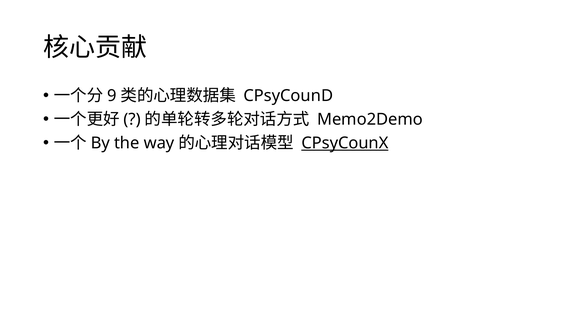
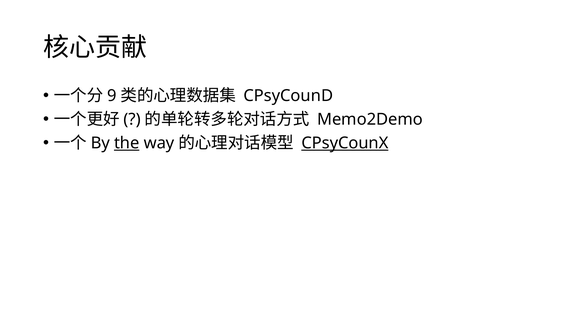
the underline: none -> present (127, 143)
